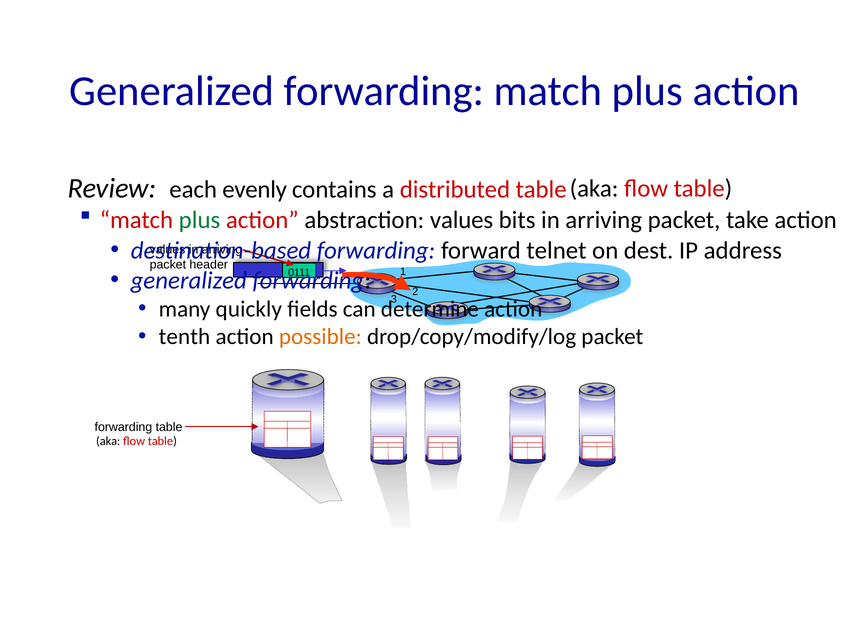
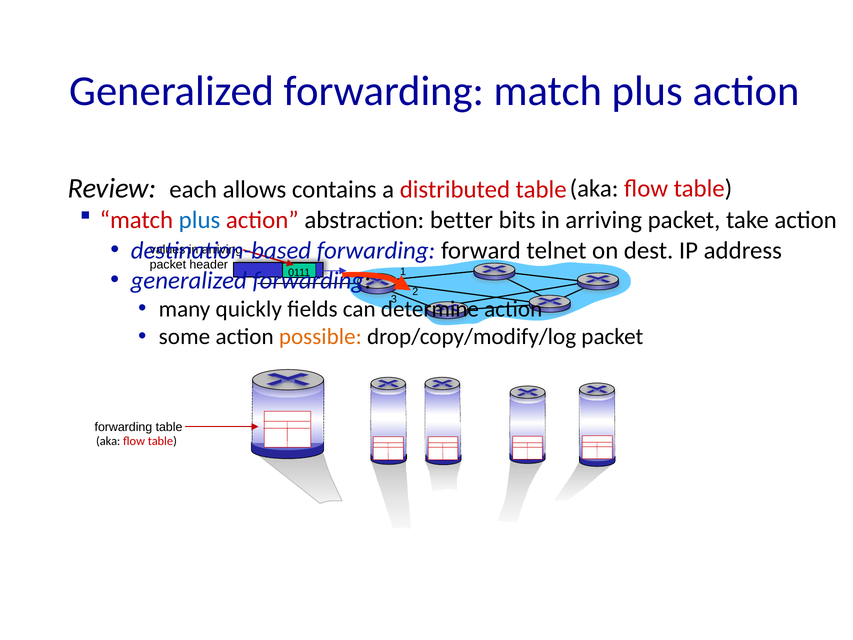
evenly: evenly -> allows (255, 190)
plus colour: green -> blue (200, 220)
abstraction values: values -> better (461, 220)
tenth: tenth -> some (184, 337)
